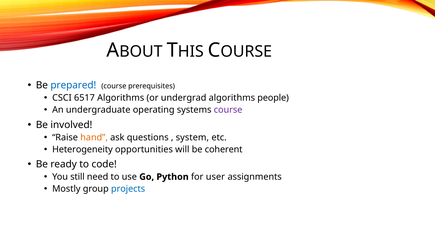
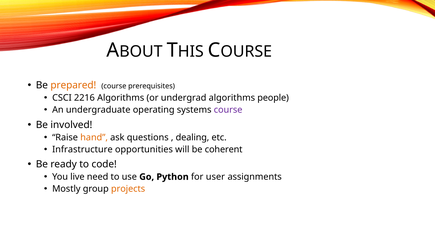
prepared colour: blue -> orange (73, 85)
6517: 6517 -> 2216 (84, 98)
system: system -> dealing (192, 137)
Heterogeneity: Heterogeneity -> Infrastructure (82, 149)
still: still -> live (77, 177)
projects colour: blue -> orange (128, 189)
